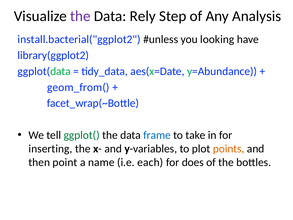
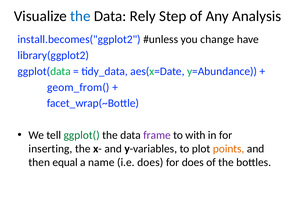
the colour: purple -> blue (80, 16)
install.bacterial("ggplot2: install.bacterial("ggplot2 -> install.becomes("ggplot2 (79, 39)
looking: looking -> change (217, 39)
frame colour: blue -> purple (157, 135)
take: take -> with (195, 135)
point: point -> equal (65, 162)
i.e each: each -> does (150, 162)
